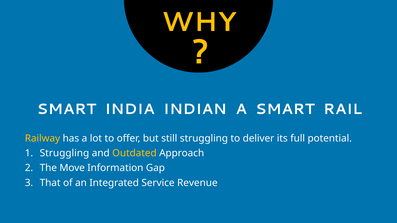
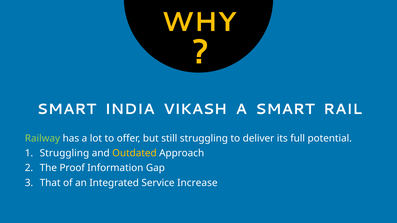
INDIAN: INDIAN -> VIKASH (195, 109)
Railway colour: yellow -> light green (42, 138)
Move: Move -> Proof (72, 168)
Revenue: Revenue -> Increase (197, 183)
